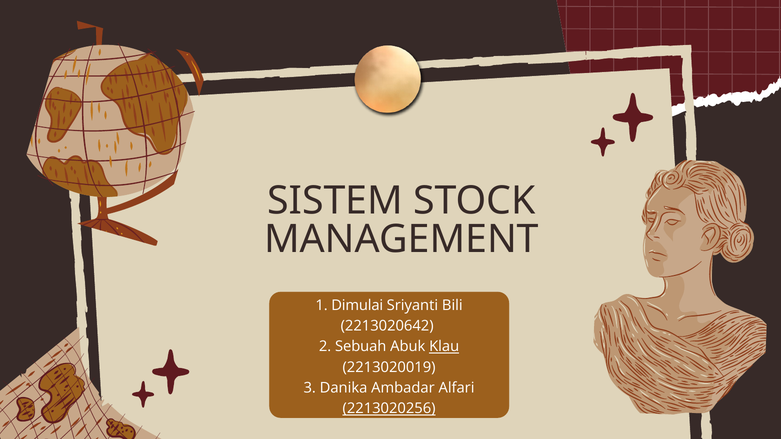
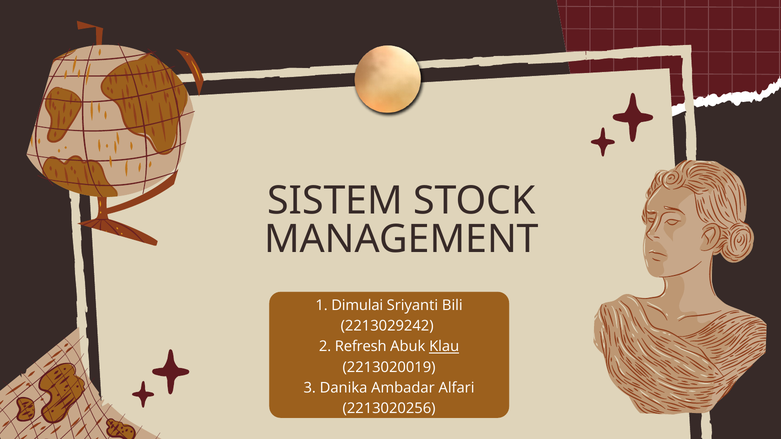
2213020642: 2213020642 -> 2213029242 (387, 326)
Sebuah: Sebuah -> Refresh (361, 347)
2213020256 underline: present -> none (389, 409)
